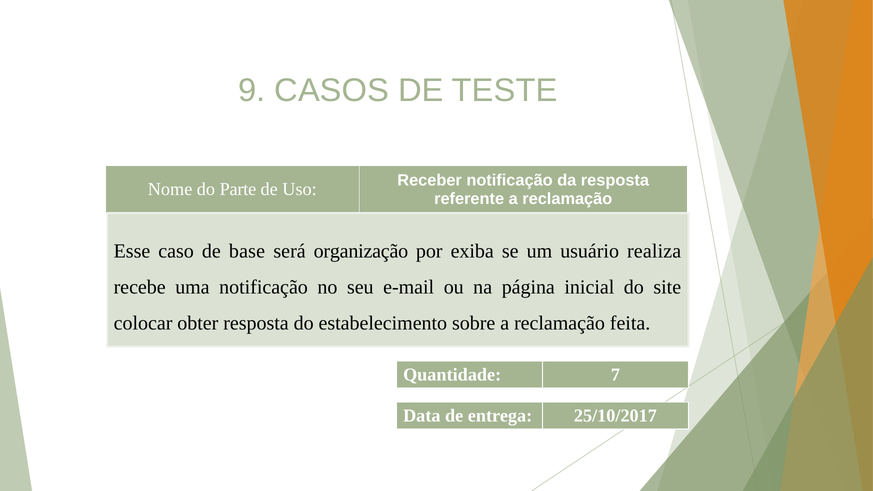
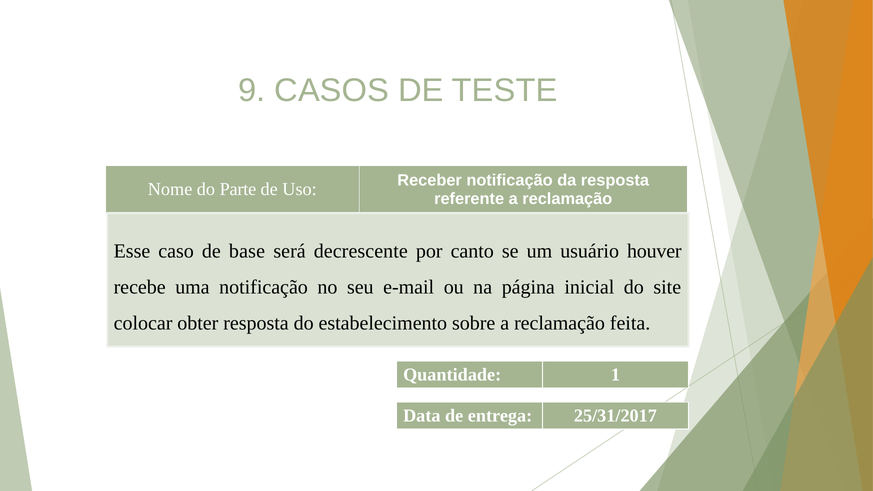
organização: organização -> decrescente (361, 251)
exiba: exiba -> canto (472, 251)
realiza: realiza -> houver (654, 251)
7: 7 -> 1 (615, 375)
25/10/2017: 25/10/2017 -> 25/31/2017 (615, 416)
